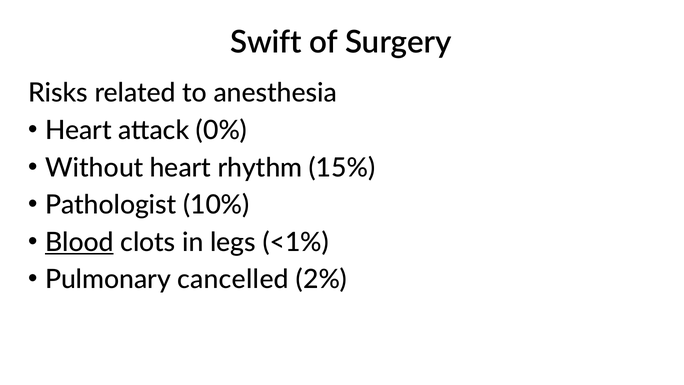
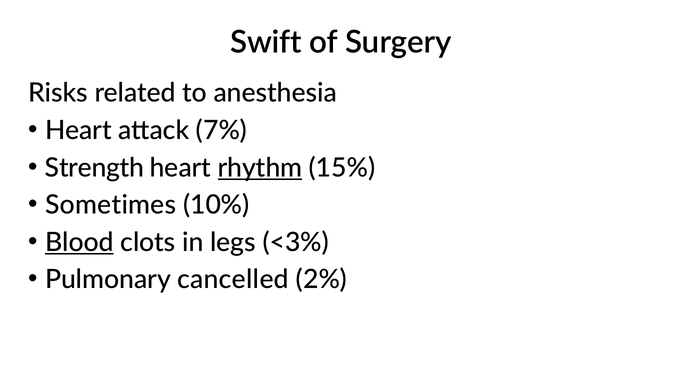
0%: 0% -> 7% (222, 130)
Without: Without -> Strength (95, 168)
rhythm underline: none -> present (260, 168)
Pathologist: Pathologist -> Sometimes (111, 205)
<1%: <1% -> <3% (296, 242)
